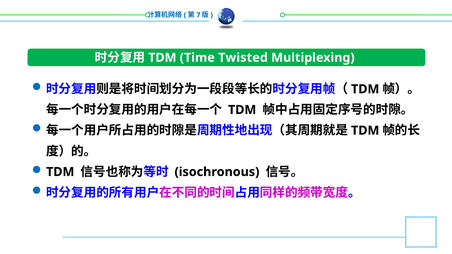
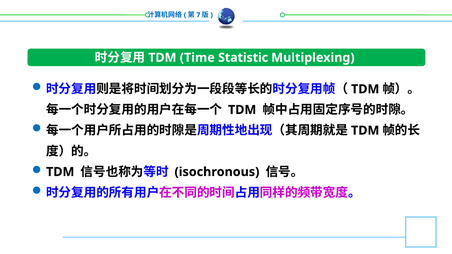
Twisted: Twisted -> Statistic (243, 58)
